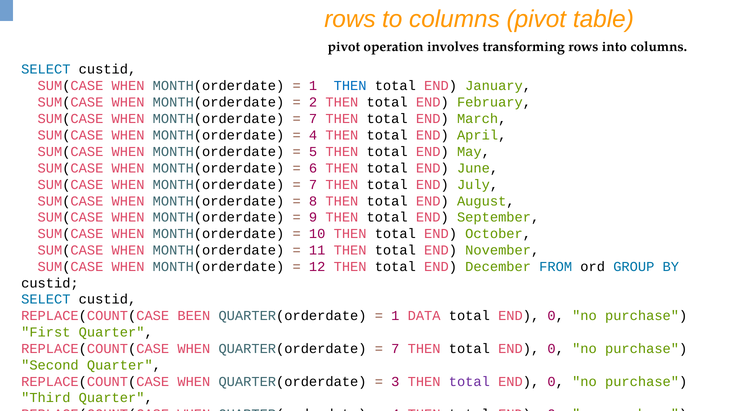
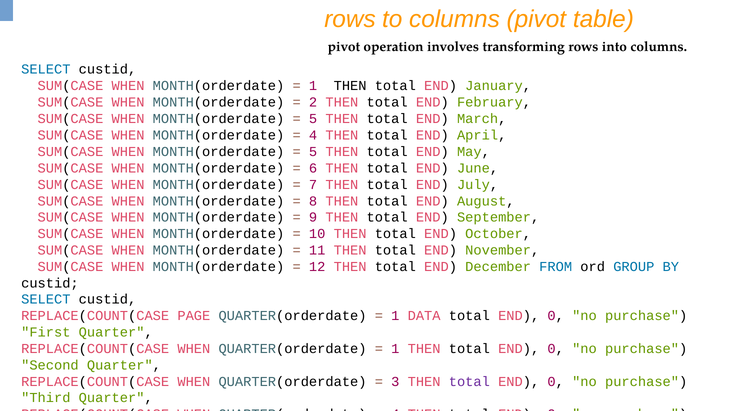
THEN colour: blue -> black (350, 86)
7: 7 -> 5 (313, 119)
BEEN: BEEN -> PAGE (194, 316)
7: 7 -> 1 (395, 349)
